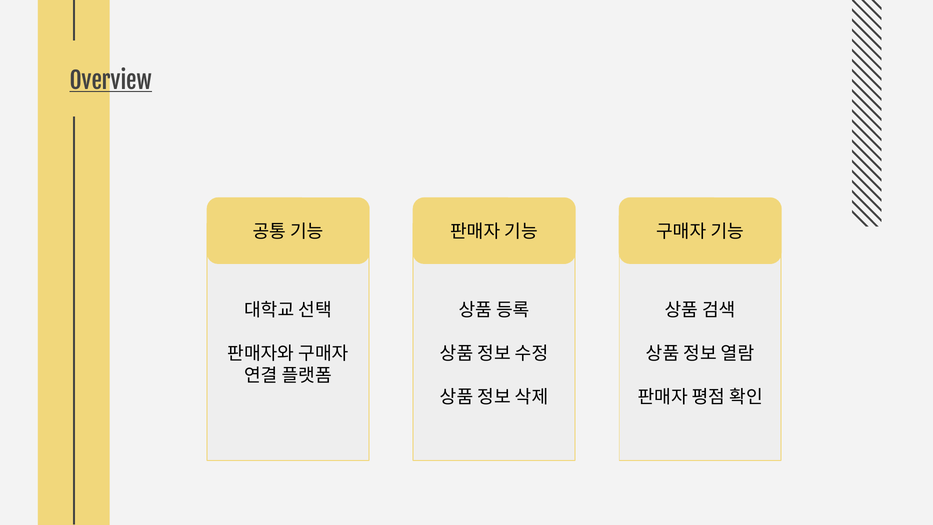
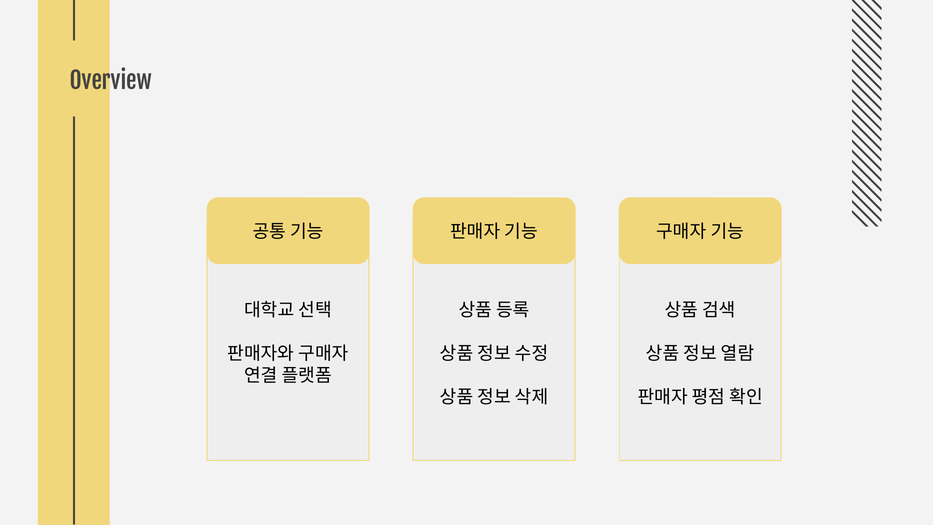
Overview underline: present -> none (111, 81)
